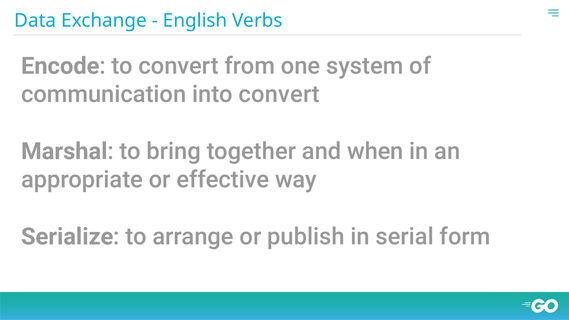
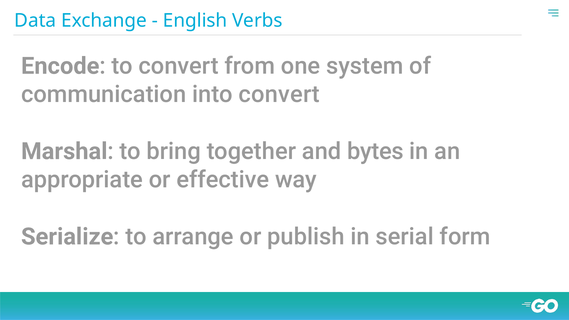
when: when -> bytes (375, 151)
